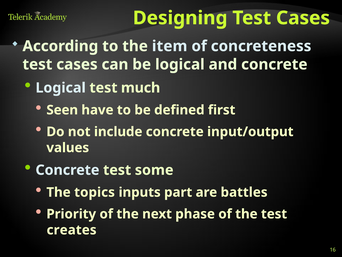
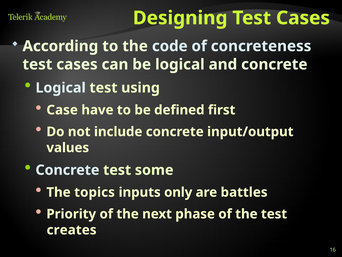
item: item -> code (170, 46)
much: much -> using (141, 88)
Seen: Seen -> Case (62, 110)
part: part -> only (178, 192)
